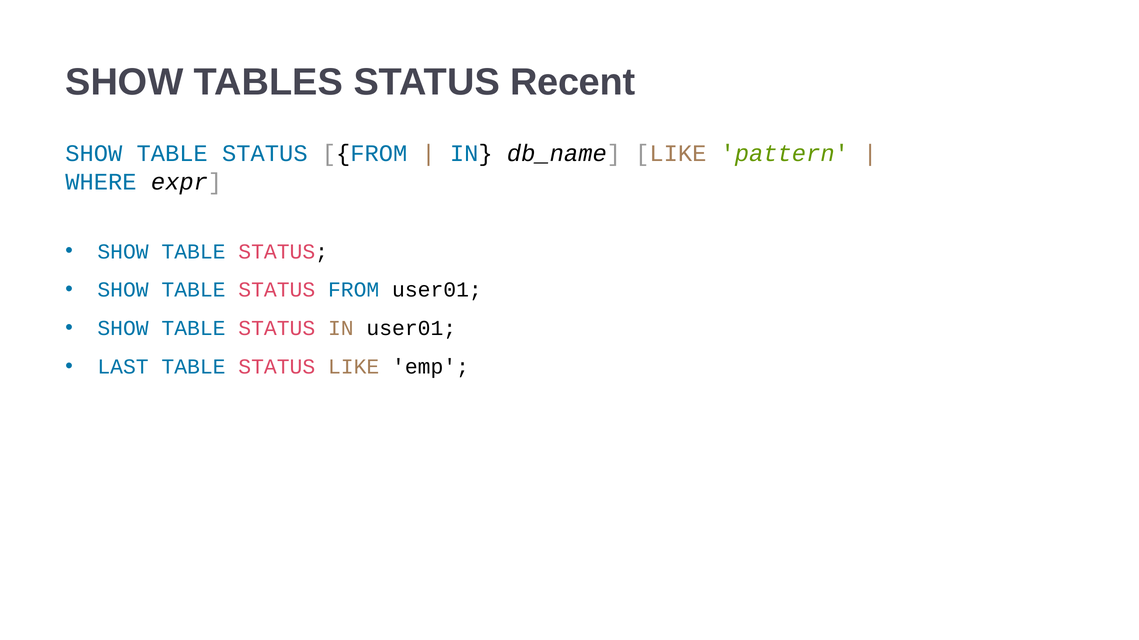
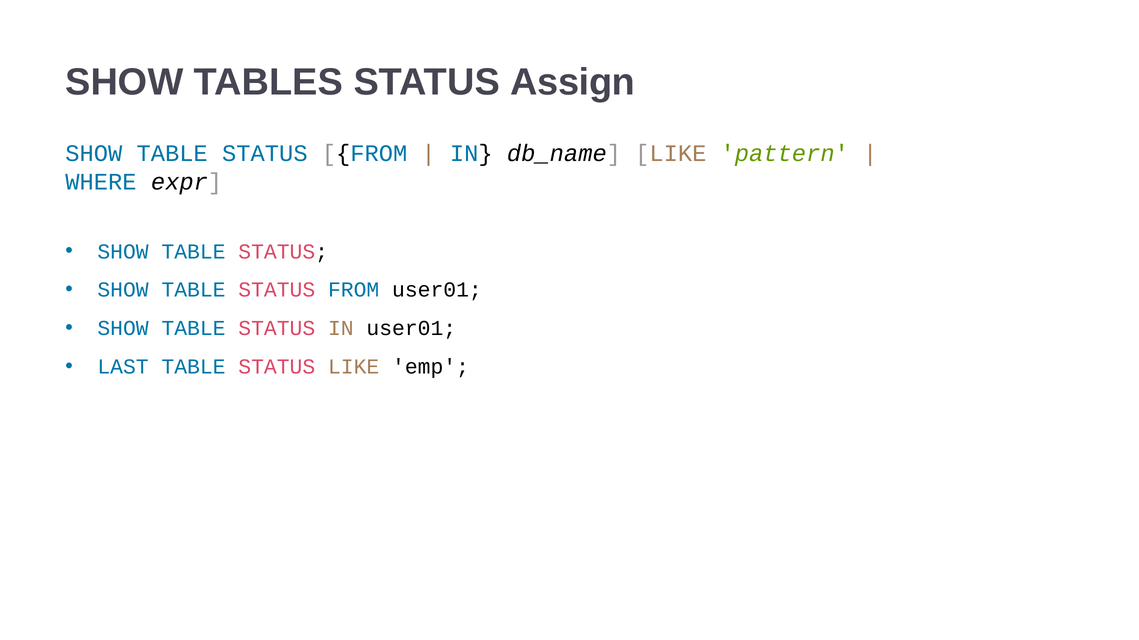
Recent: Recent -> Assign (573, 82)
